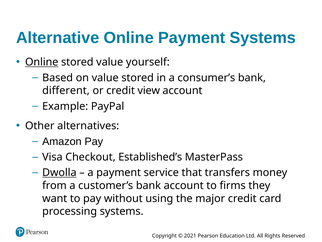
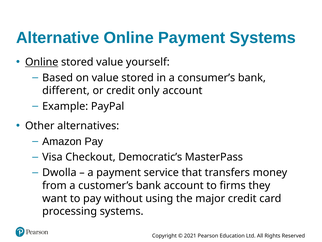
view: view -> only (149, 90)
Established’s: Established’s -> Democratic’s (150, 157)
Dwolla underline: present -> none (59, 172)
